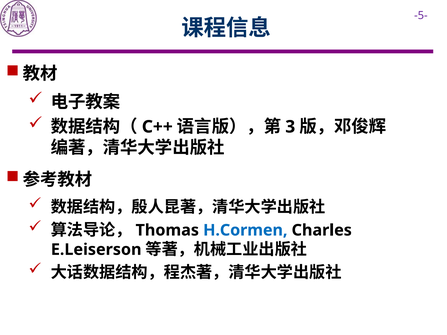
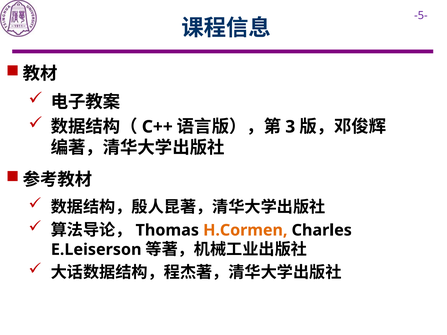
H.Cormen colour: blue -> orange (245, 230)
